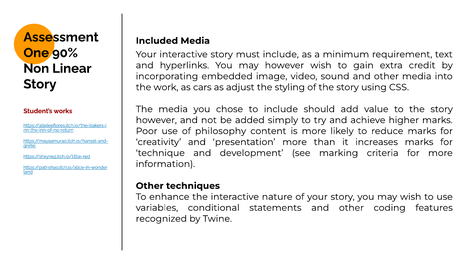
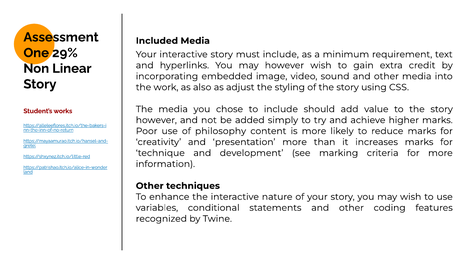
90%: 90% -> 29% (65, 53)
cars: cars -> also (202, 87)
